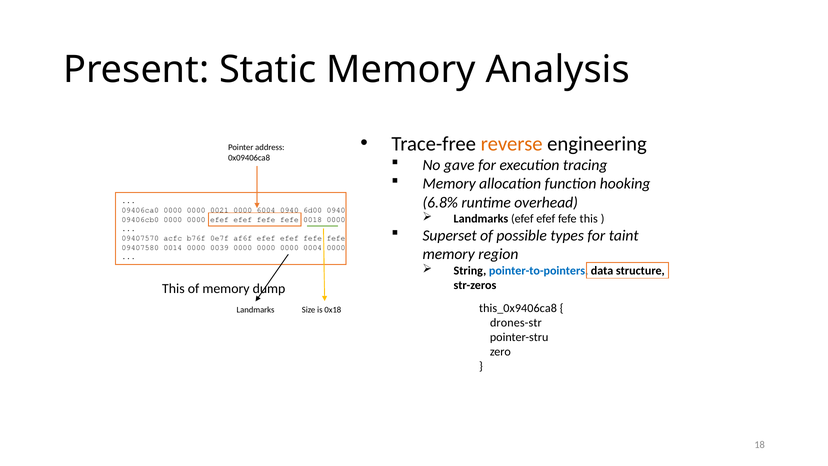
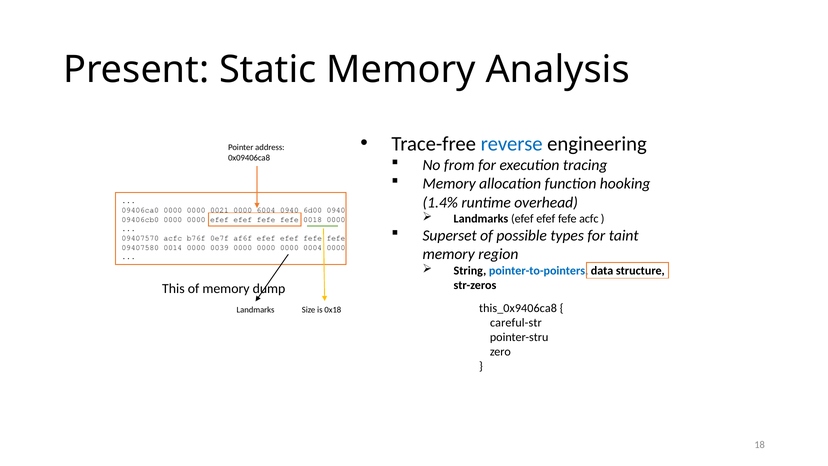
reverse colour: orange -> blue (512, 144)
gave: gave -> from (459, 165)
6.8%: 6.8% -> 1.4% (440, 202)
fefe this: this -> acfc (589, 219)
drones-str: drones-str -> careful-str (516, 323)
